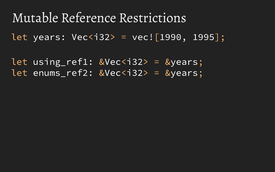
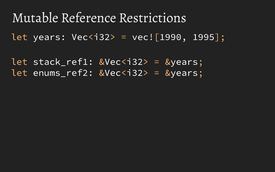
using_ref1: using_ref1 -> stack_ref1 (63, 62)
